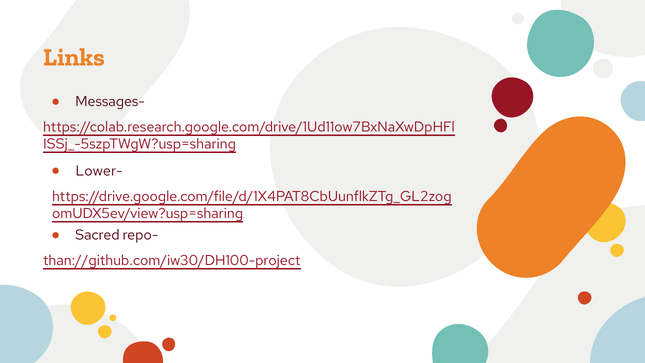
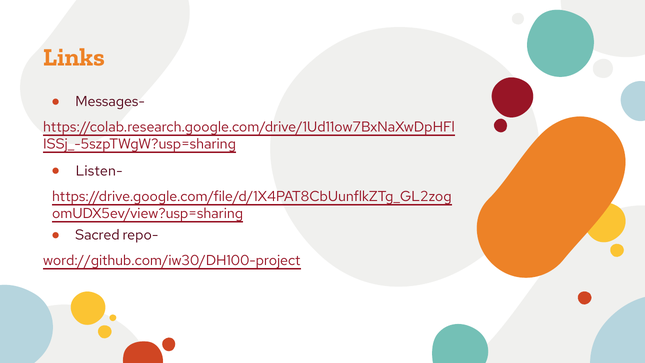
Lower-: Lower- -> Listen- (99, 171)
than://github.com/iw30/DH100-project: than://github.com/iw30/DH100-project -> word://github.com/iw30/DH100-project (172, 260)
